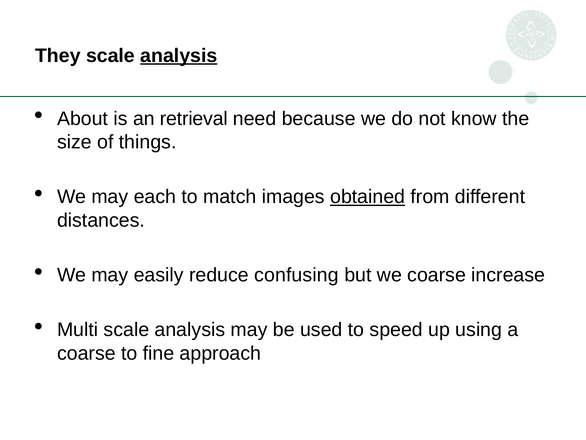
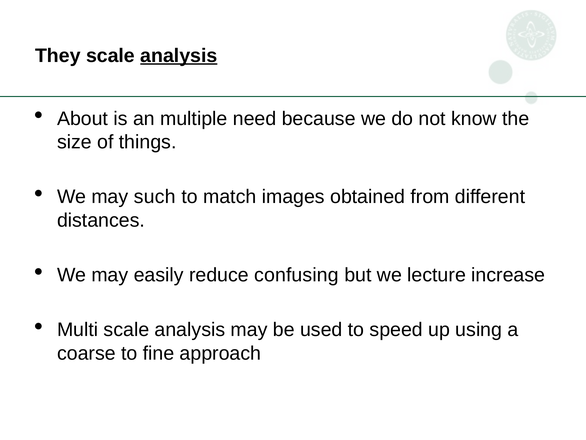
retrieval: retrieval -> multiple (194, 119)
each: each -> such (155, 197)
obtained underline: present -> none (368, 197)
we coarse: coarse -> lecture (437, 275)
